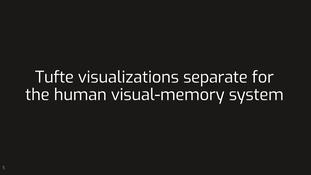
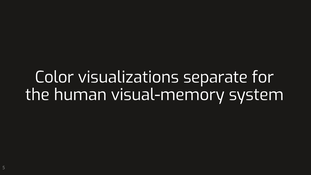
Tufte: Tufte -> Color (54, 77)
